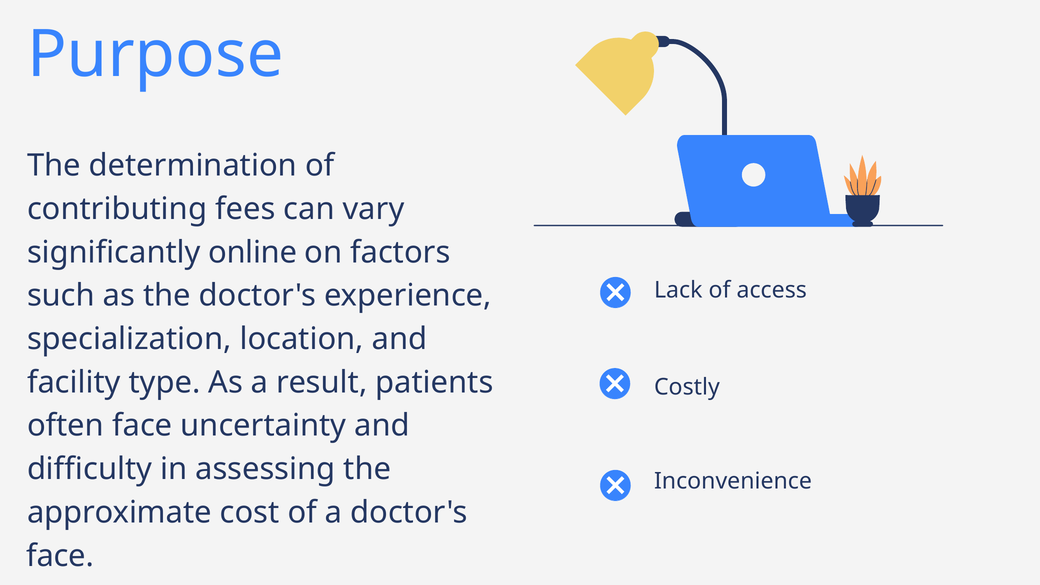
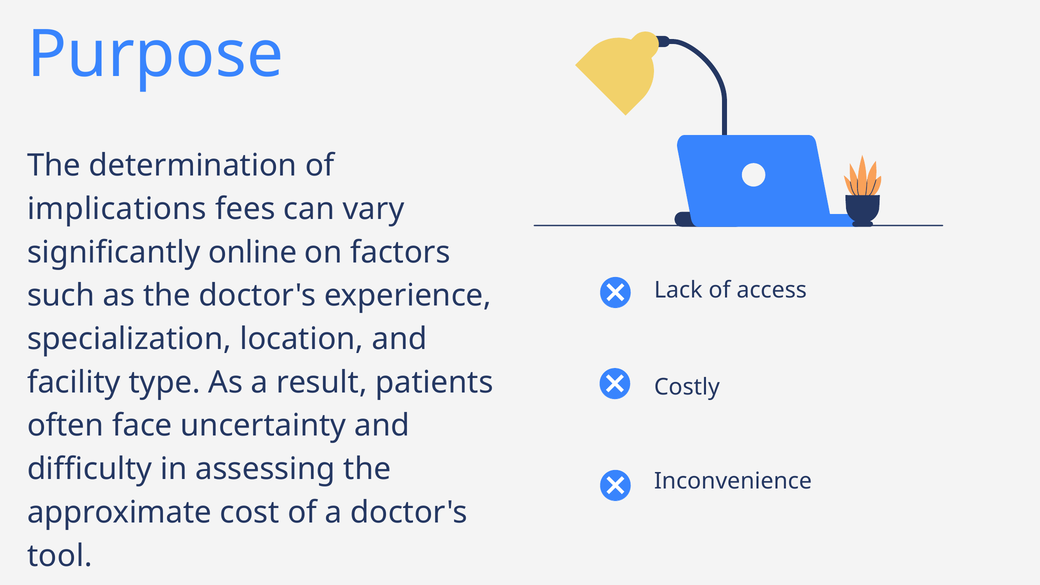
contributing: contributing -> implications (117, 209)
face: face -> tool (60, 556)
